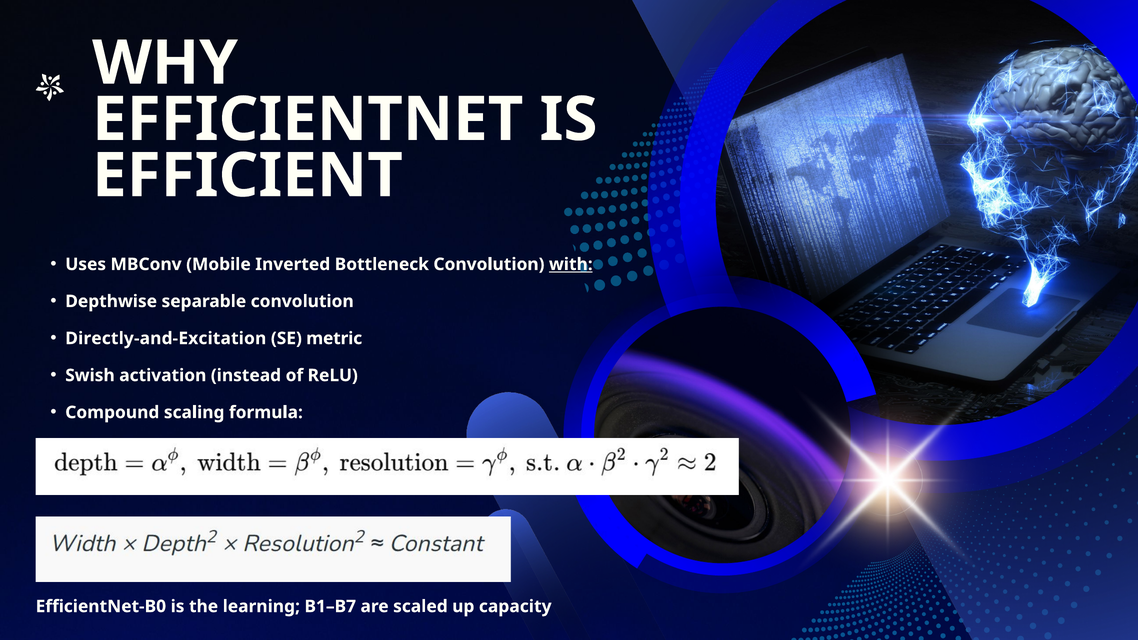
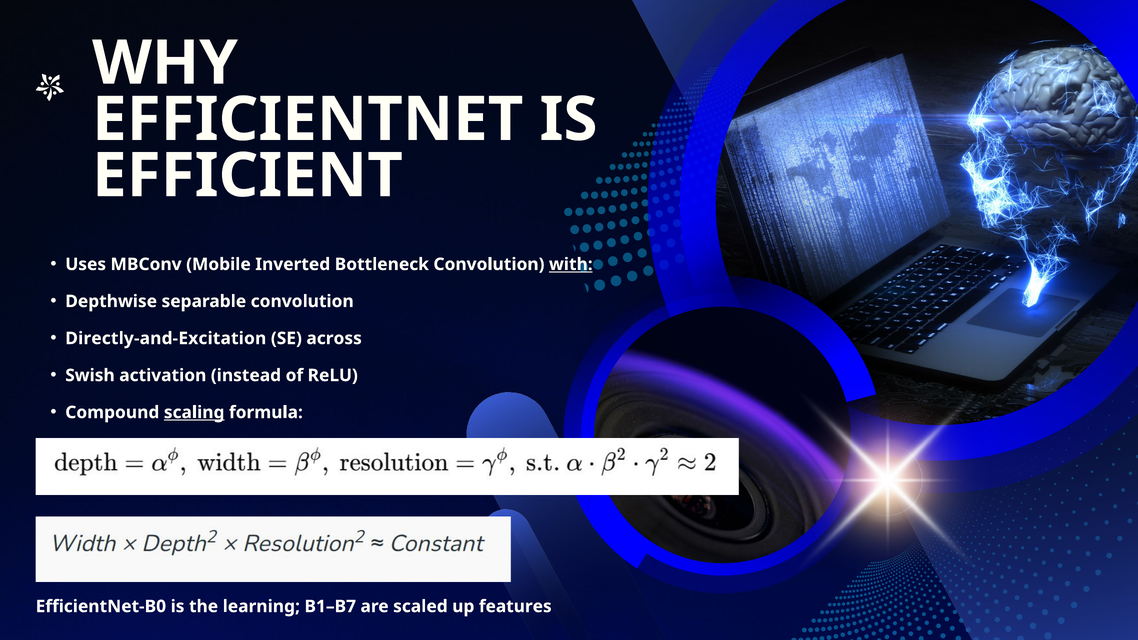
metric: metric -> across (334, 338)
scaling underline: none -> present (194, 413)
capacity: capacity -> features (515, 607)
